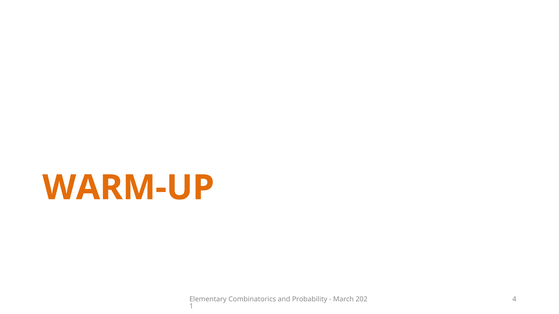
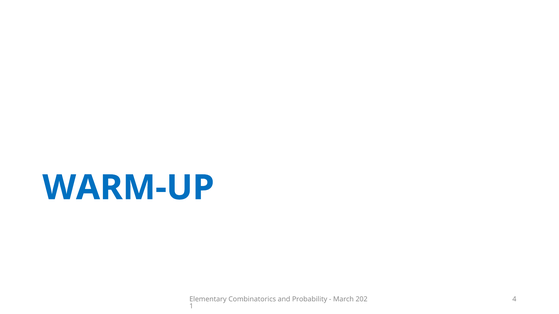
WARM-UP colour: orange -> blue (128, 188)
